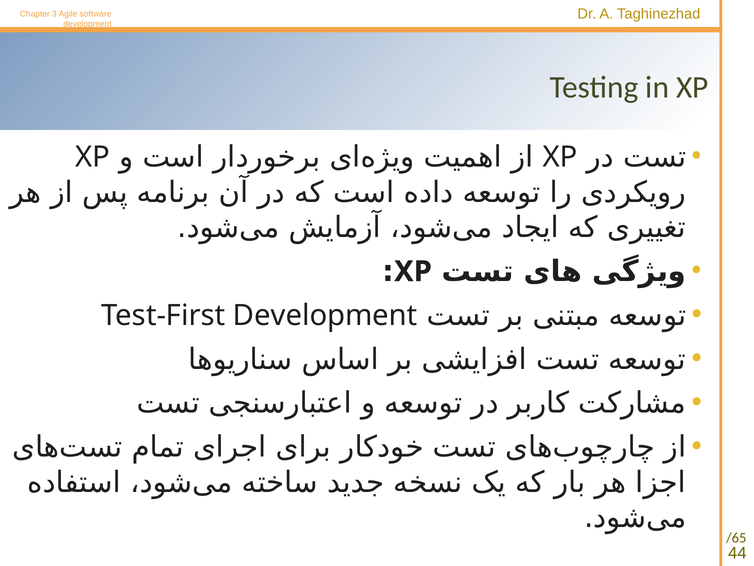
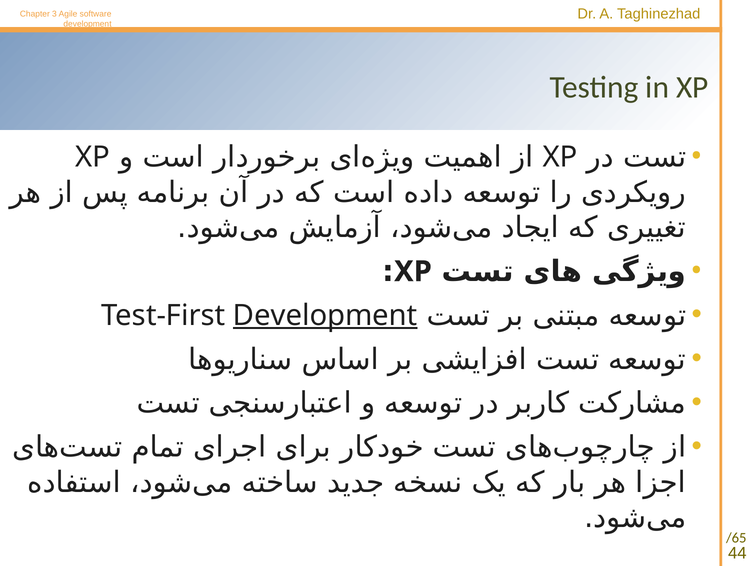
Development underline: none -> present (325, 315)
